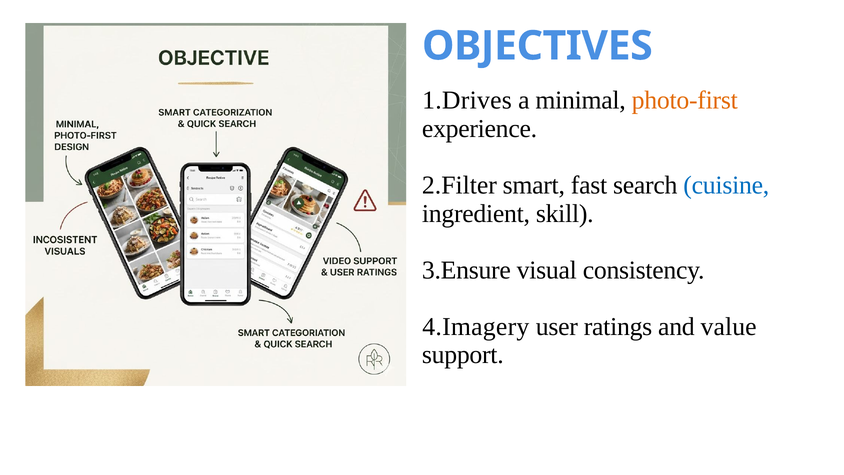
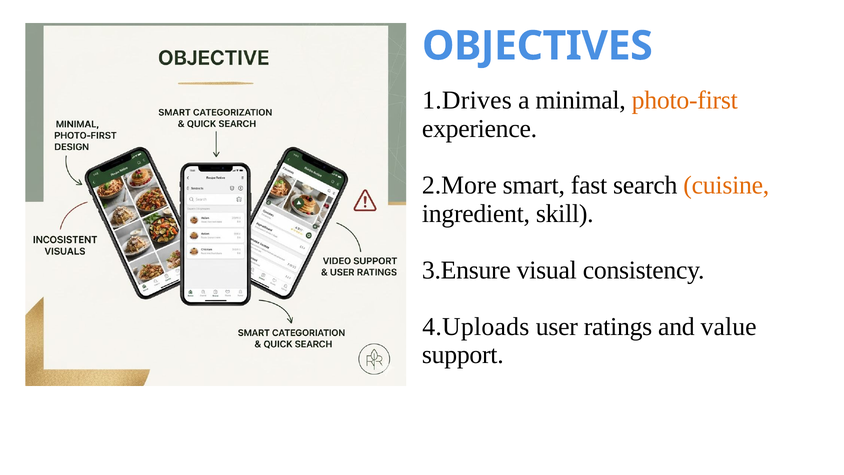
2.Filter: 2.Filter -> 2.More (459, 185)
cuisine colour: blue -> orange (726, 185)
4.Imagery: 4.Imagery -> 4.Uploads (476, 327)
